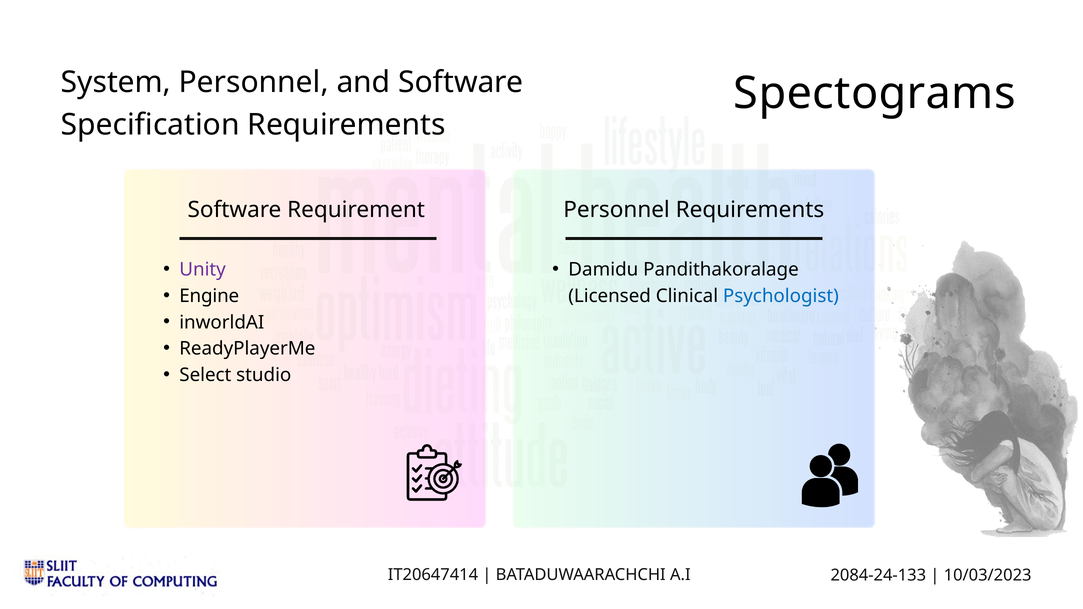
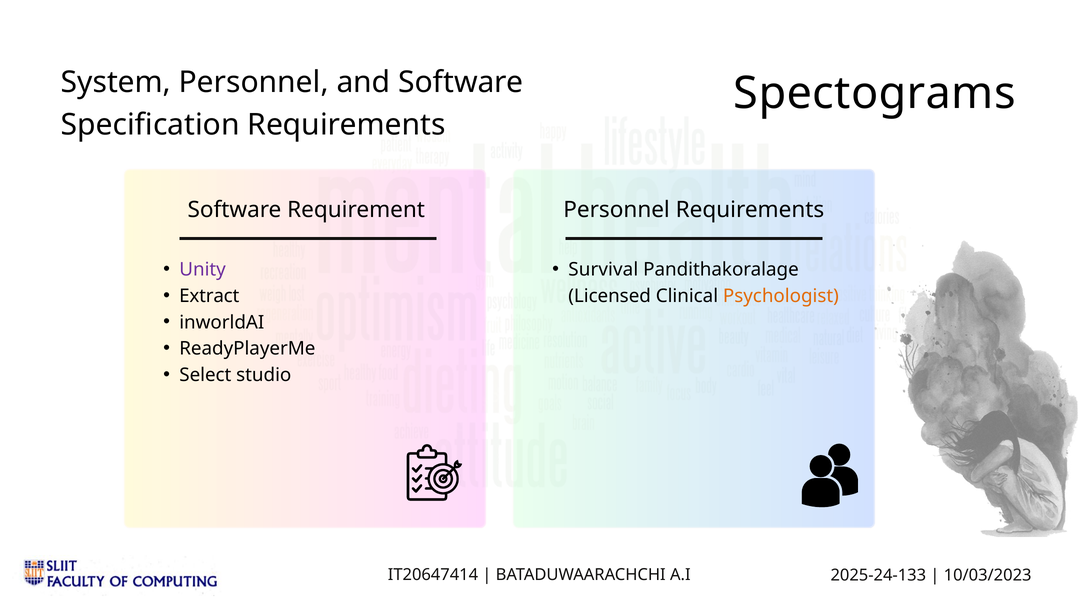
Damidu: Damidu -> Survival (603, 270)
Engine: Engine -> Extract (209, 296)
Psychologist colour: blue -> orange (781, 296)
2084-24-133: 2084-24-133 -> 2025-24-133 (878, 575)
